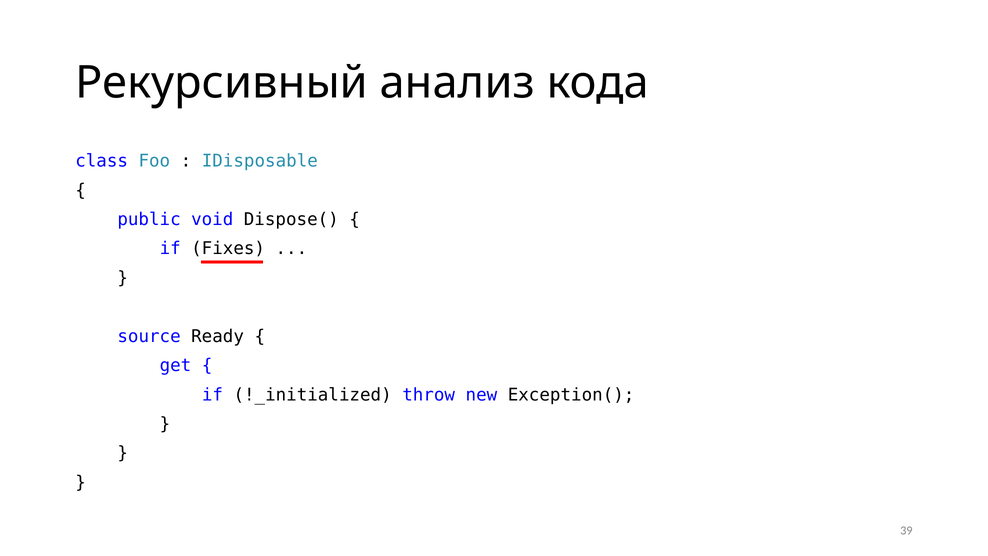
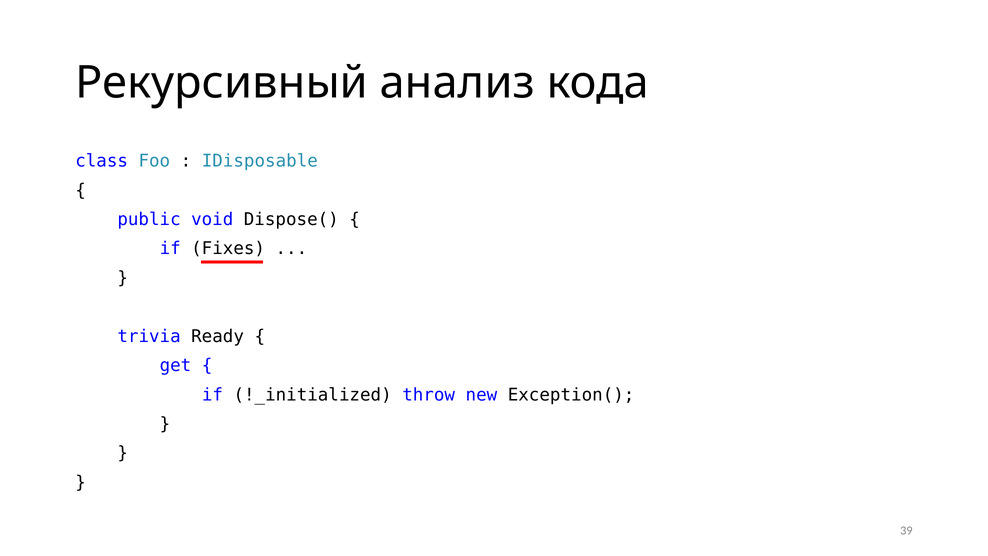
source: source -> trivia (149, 336)
